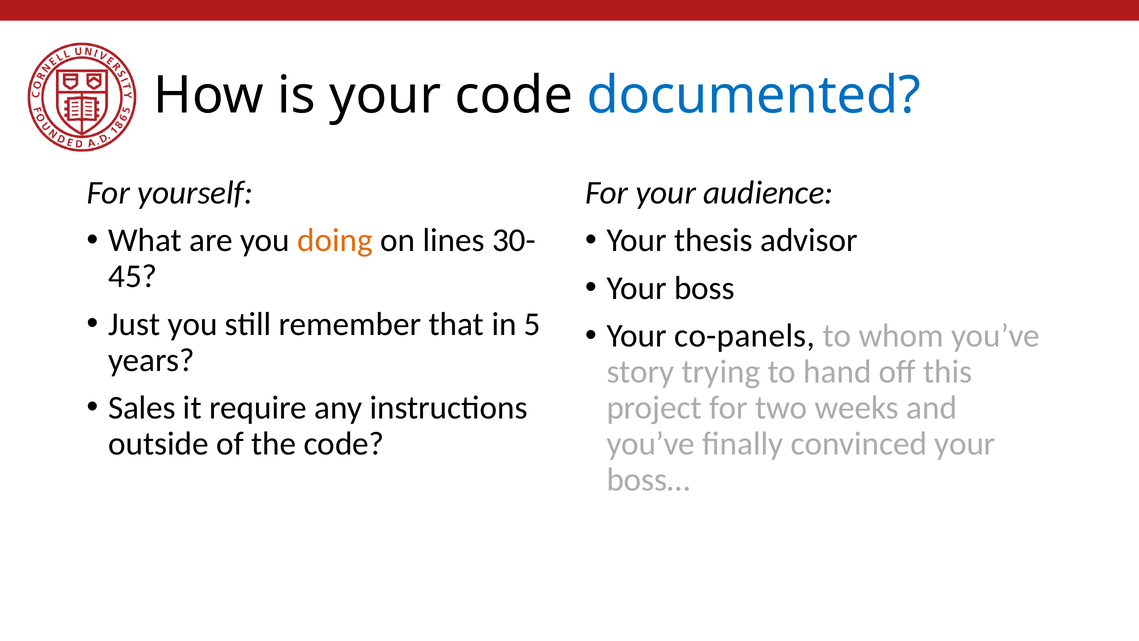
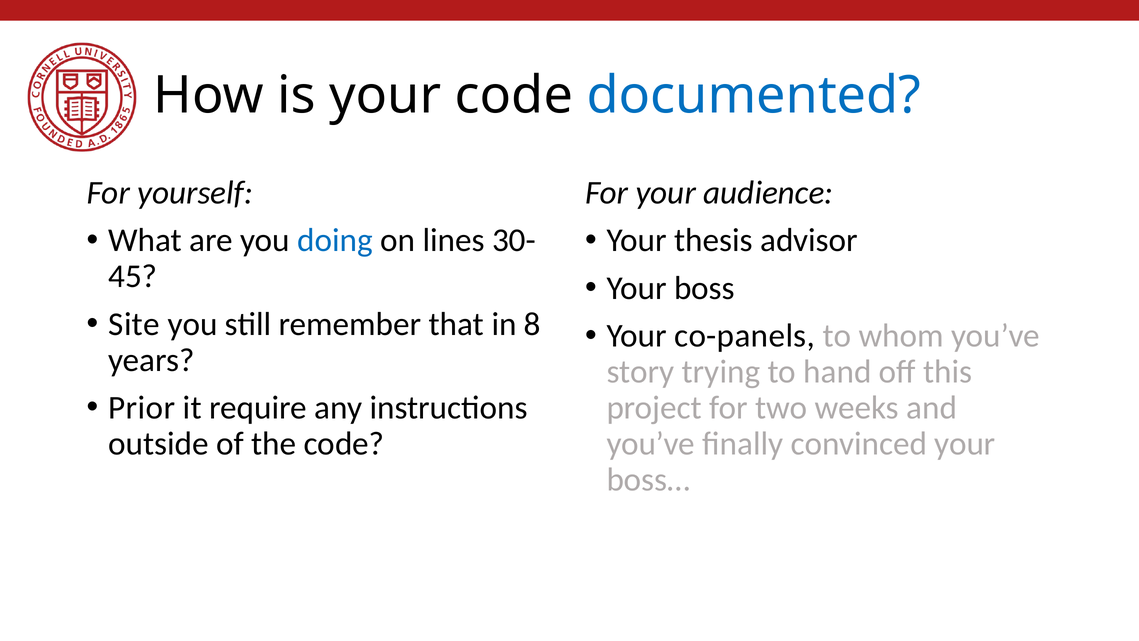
doing colour: orange -> blue (335, 240)
Just: Just -> Site (134, 324)
5: 5 -> 8 (532, 324)
Sales: Sales -> Prior (142, 408)
